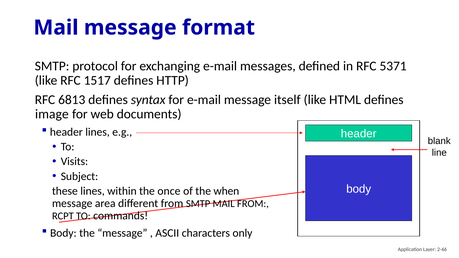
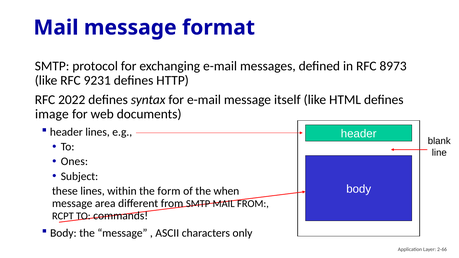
5371: 5371 -> 8973 (393, 66)
1517: 1517 -> 9231 (97, 80)
6813: 6813 -> 2022 (72, 100)
Visits: Visits -> Ones (74, 162)
once: once -> form (169, 191)
